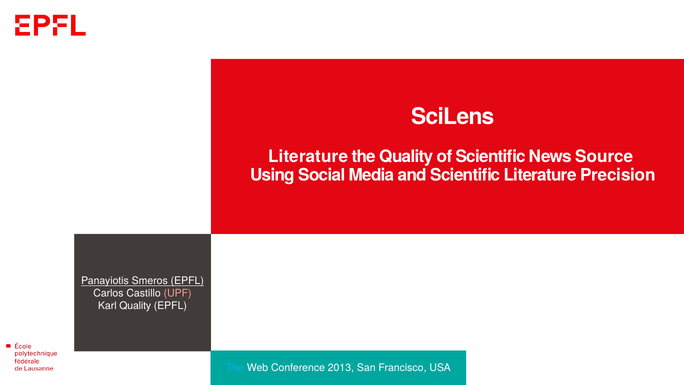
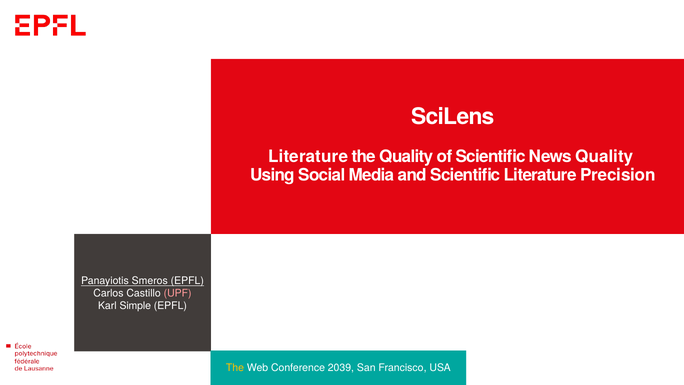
News Source: Source -> Quality (604, 157)
Karl Quality: Quality -> Simple (135, 306)
The colour: light blue -> yellow (235, 367)
2013: 2013 -> 2039 (341, 367)
